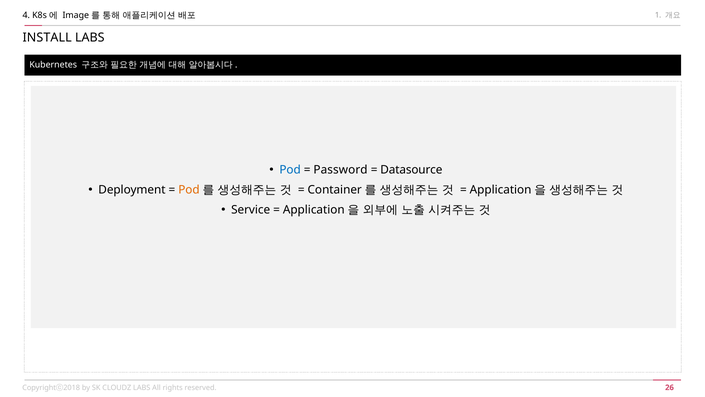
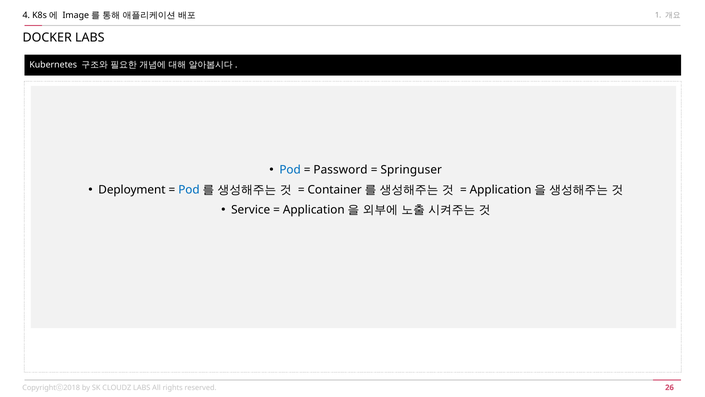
INSTALL: INSTALL -> DOCKER (47, 37)
Datasource: Datasource -> Springuser (411, 170)
Pod colour: orange -> blue (189, 190)
